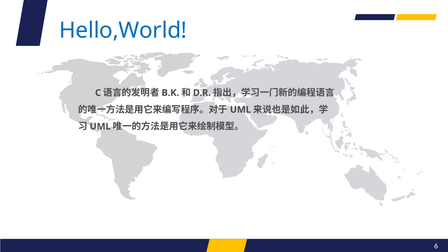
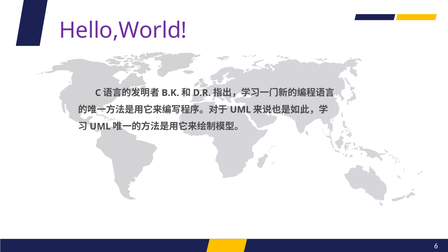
Hello,World colour: blue -> purple (123, 30)
